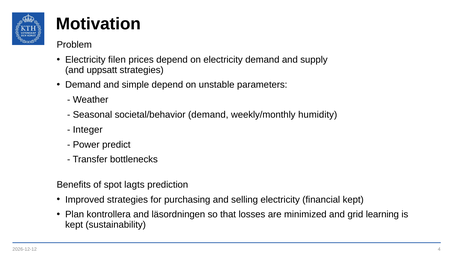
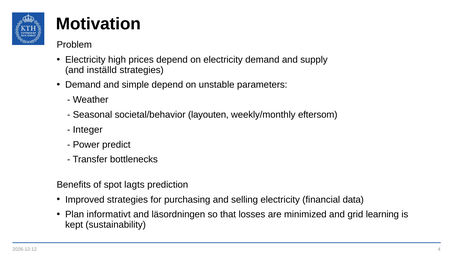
filen: filen -> high (117, 60)
uppsatt: uppsatt -> inställd (102, 70)
societal/behavior demand: demand -> layouten (208, 115)
humidity: humidity -> eftersom (318, 115)
financial kept: kept -> data (353, 199)
kontrollera: kontrollera -> informativt (109, 214)
